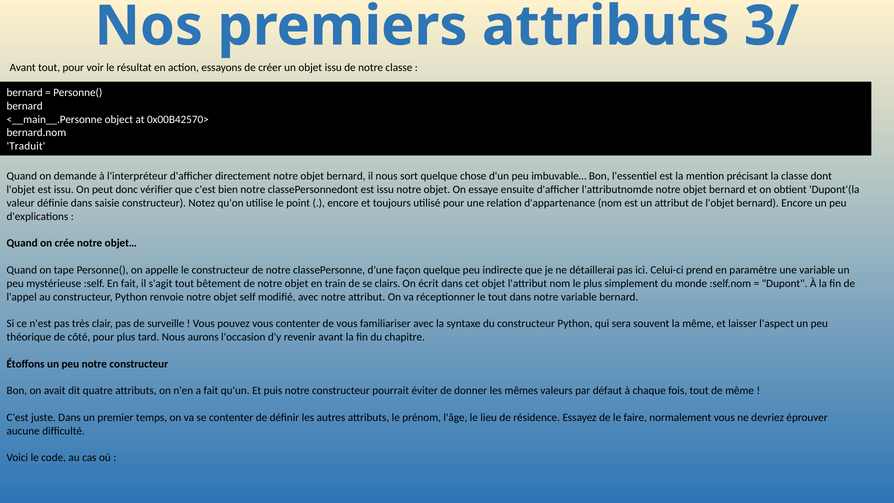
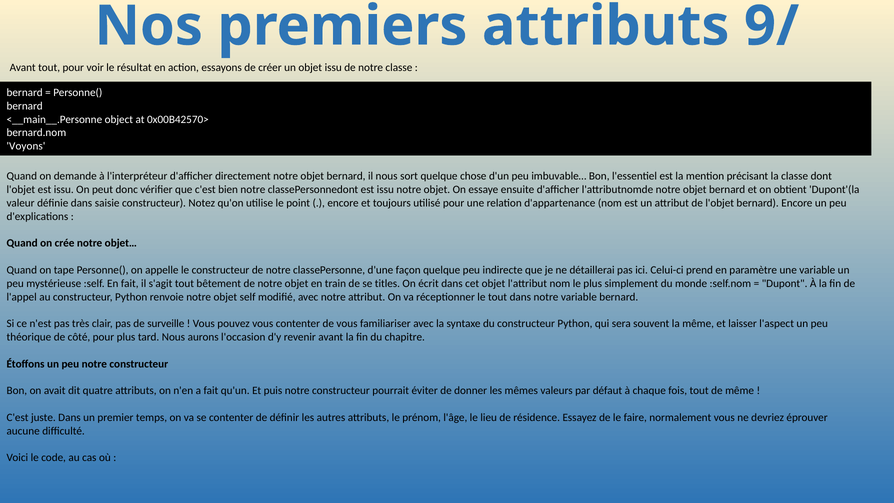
3/: 3/ -> 9/ (772, 26)
Traduit: Traduit -> Voyons (26, 146)
clairs: clairs -> titles (387, 283)
